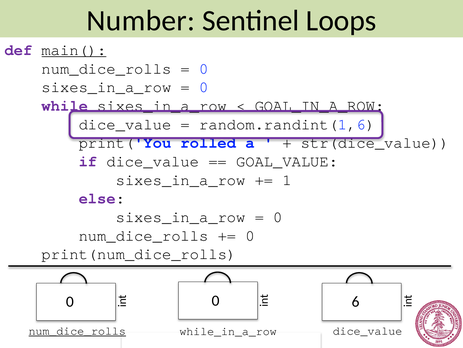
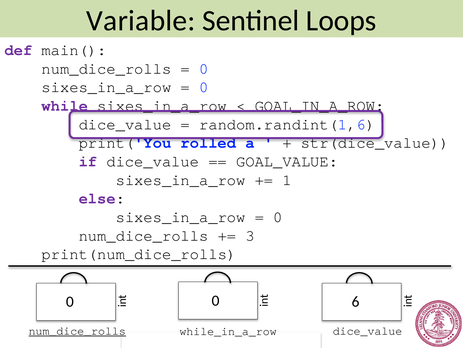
Number: Number -> Variable (141, 21)
main( underline: present -> none (74, 50)
0: 0 -> 3 (250, 235)
